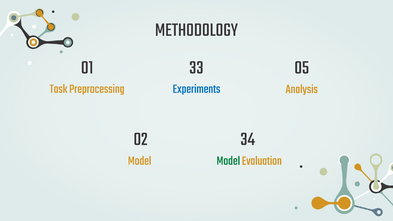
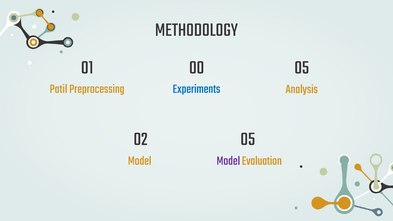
33: 33 -> 00 (197, 67)
Task: Task -> Patil (58, 89)
02 34: 34 -> 05 (248, 139)
Model colour: green -> purple (228, 160)
